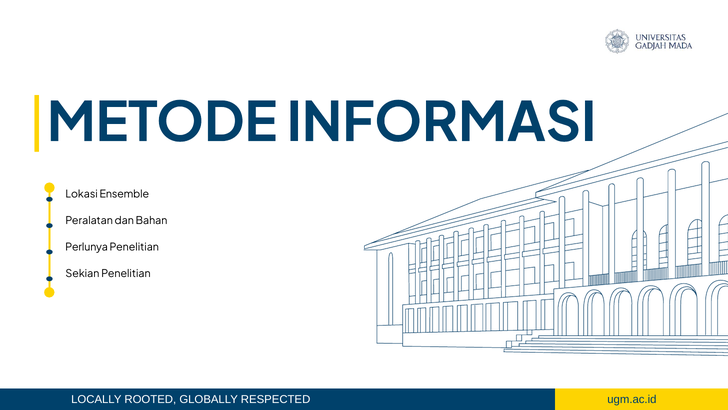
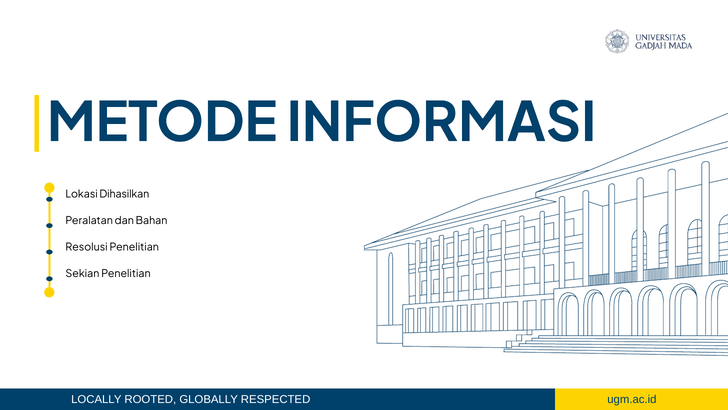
Ensemble: Ensemble -> Dihasilkan (124, 194)
Perlunya: Perlunya -> Resolusi (87, 247)
